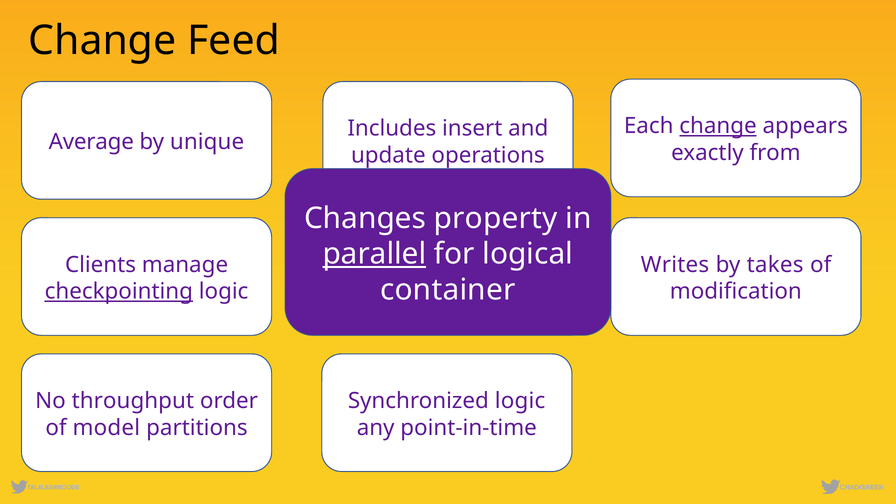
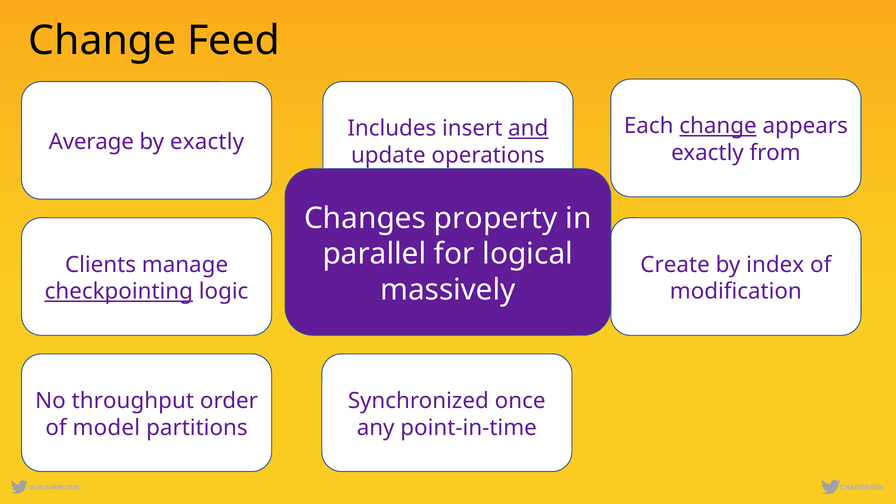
and underline: none -> present (528, 129)
by unique: unique -> exactly (207, 142)
parallel underline: present -> none (374, 254)
Writes: Writes -> Create (675, 265)
takes: takes -> index (775, 265)
container: container -> massively (448, 290)
Synchronized logic: logic -> once (520, 401)
